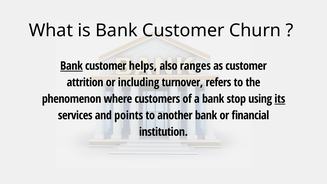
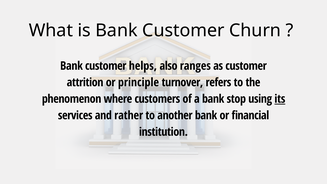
Bank underline: present -> none (72, 66)
including: including -> principle (138, 82)
points: points -> rather (129, 115)
